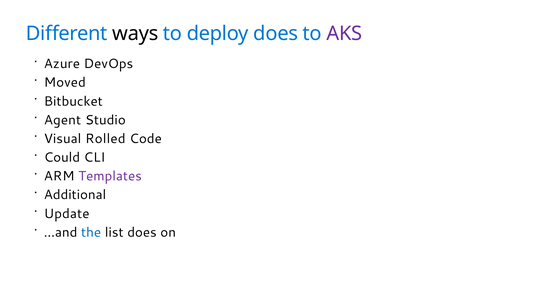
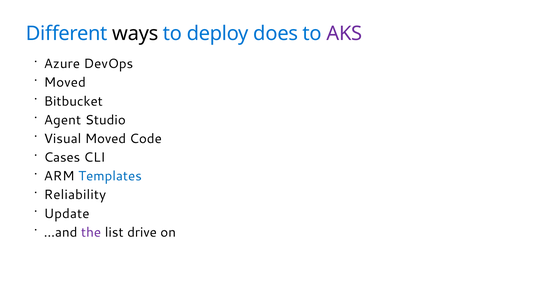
Visual Rolled: Rolled -> Moved (105, 139)
Could: Could -> Cases (62, 158)
Templates colour: purple -> blue (110, 176)
Additional: Additional -> Reliability (75, 195)
the colour: blue -> purple (91, 233)
list does: does -> drive (142, 233)
